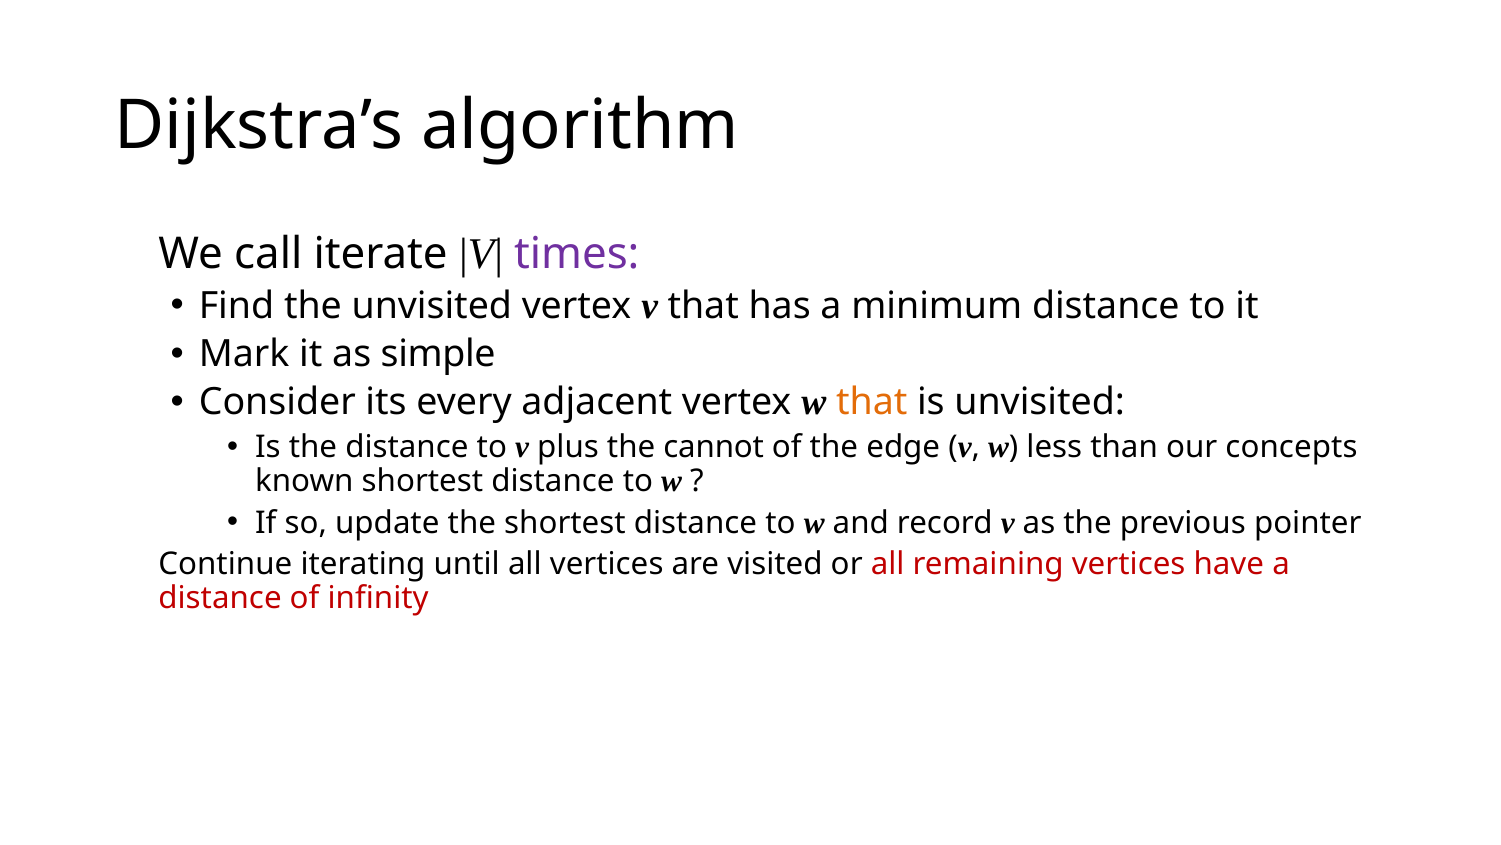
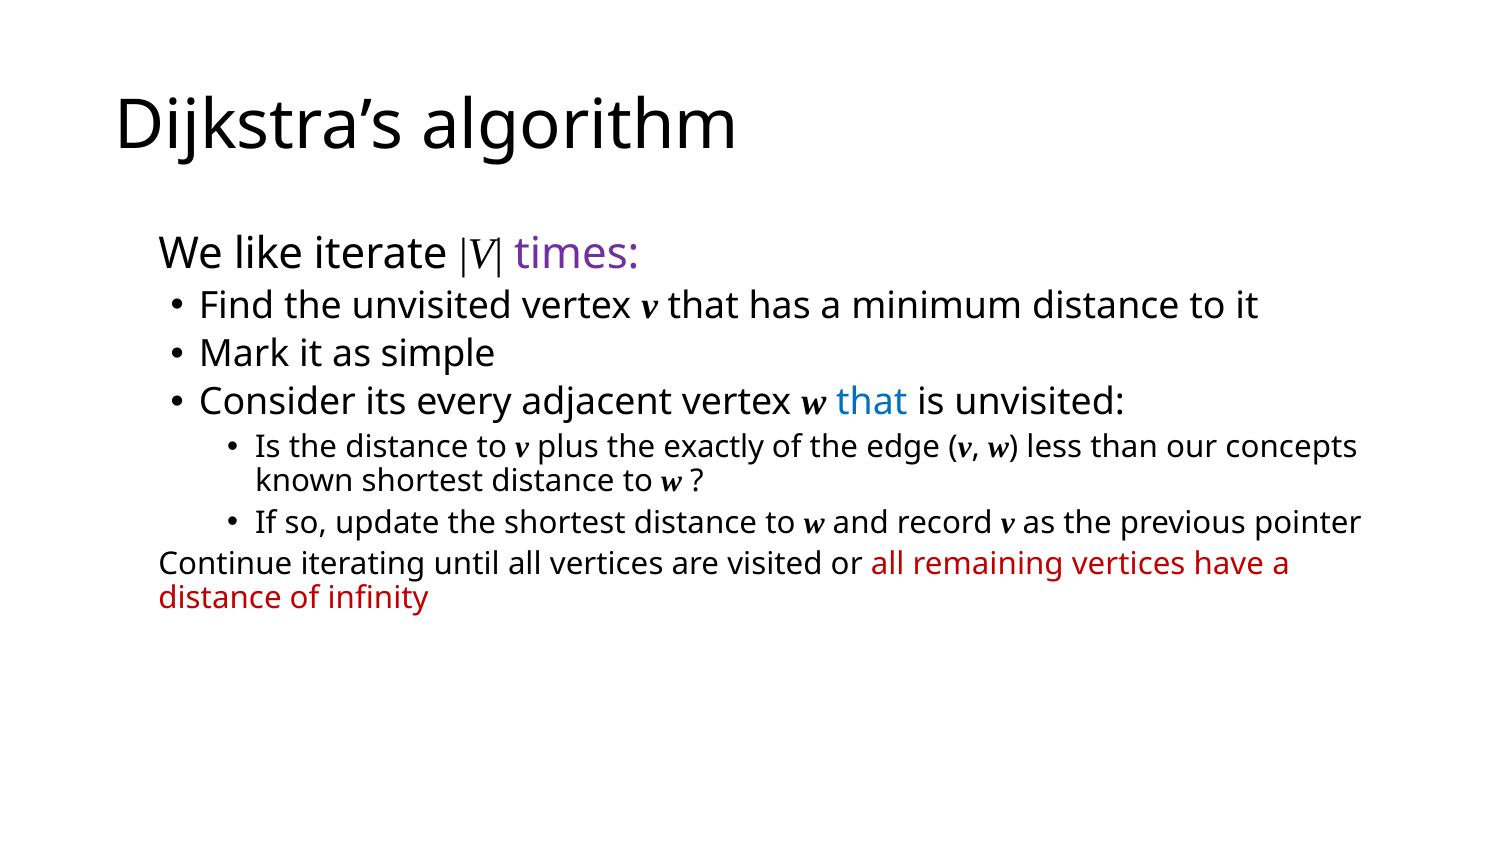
call: call -> like (269, 254)
that colour: orange -> blue (872, 402)
cannot: cannot -> exactly (714, 447)
